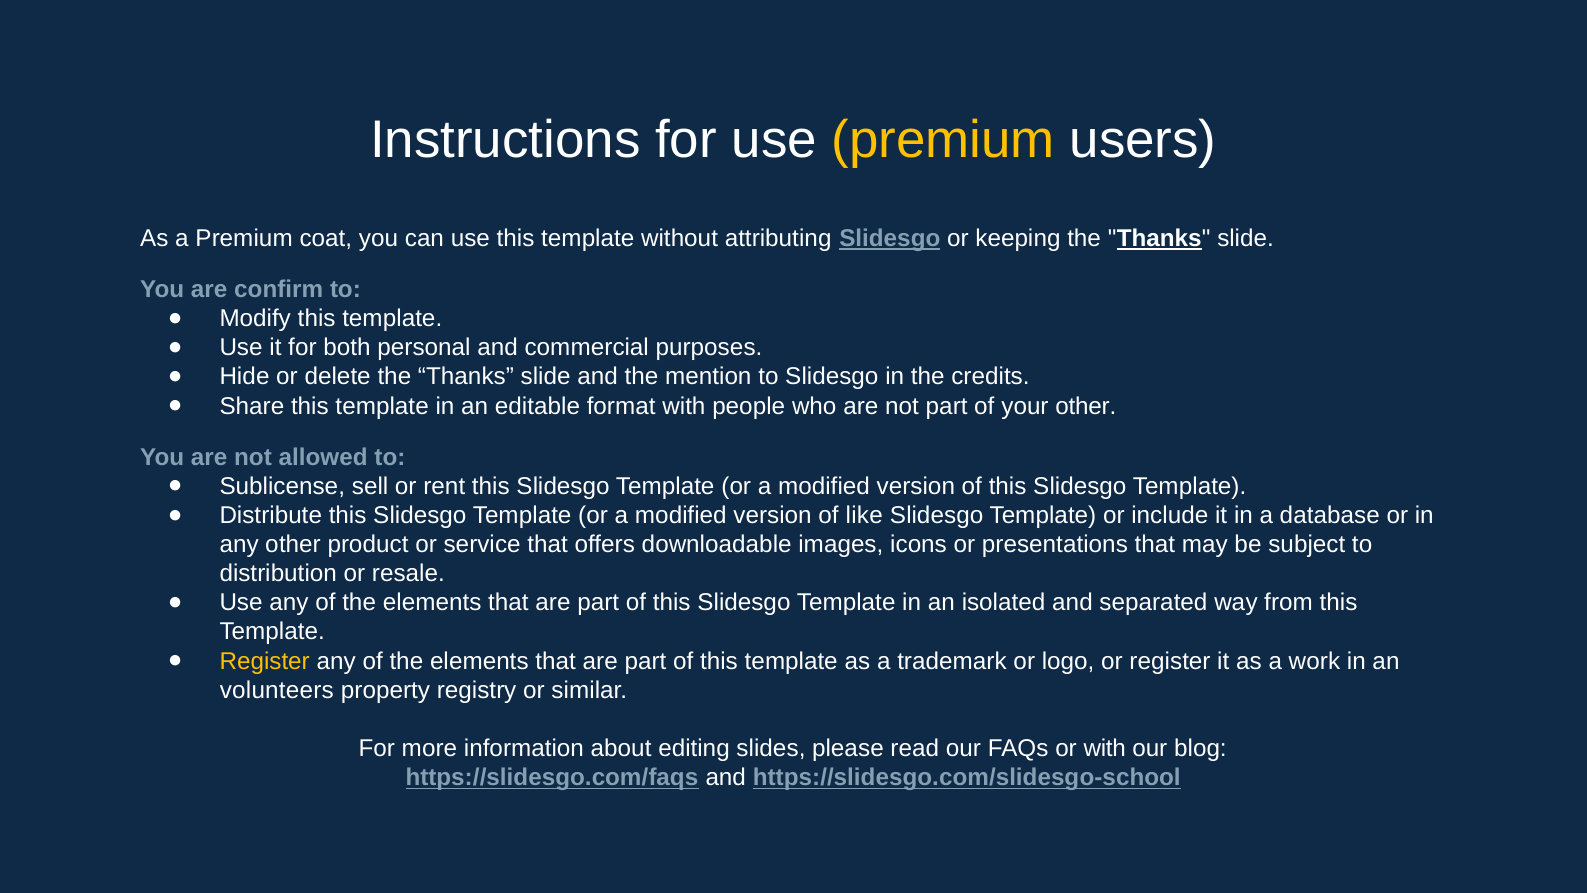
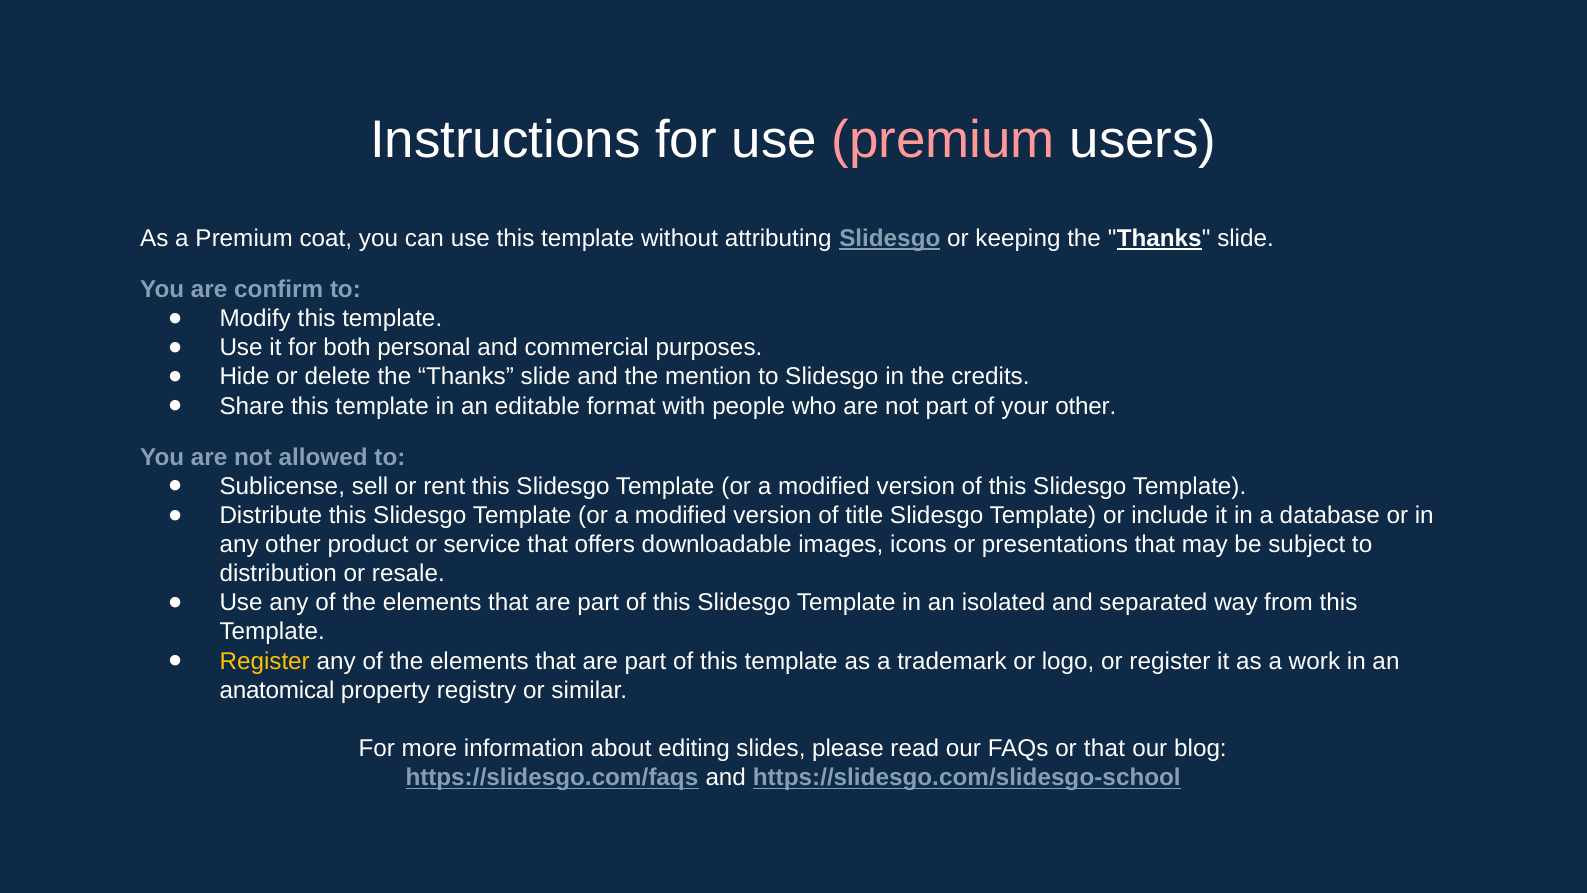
premium colour: yellow -> pink (943, 140)
like: like -> title (864, 515)
volunteers: volunteers -> anatomical (277, 690)
or with: with -> that (1104, 748)
